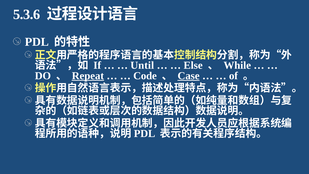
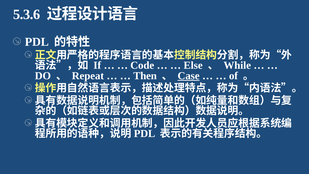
Until: Until -> Code (142, 65)
Repeat underline: present -> none (88, 76)
Code: Code -> Then (145, 76)
